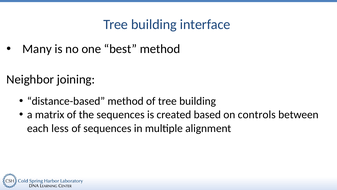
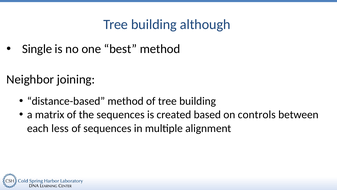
interface: interface -> although (205, 24)
Many: Many -> Single (37, 49)
